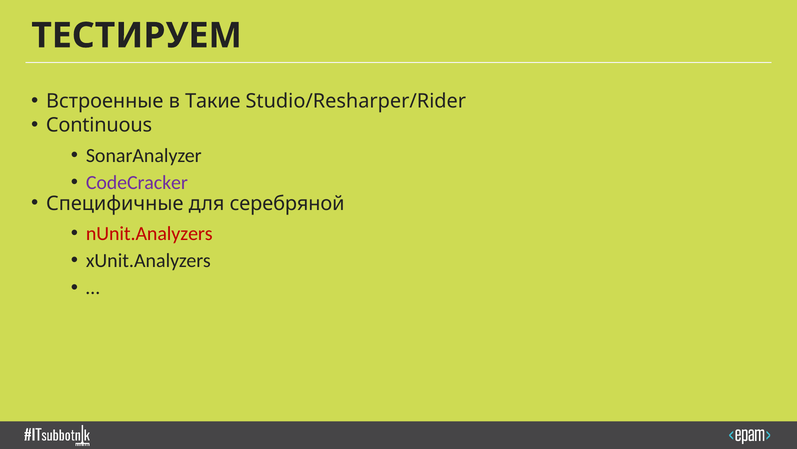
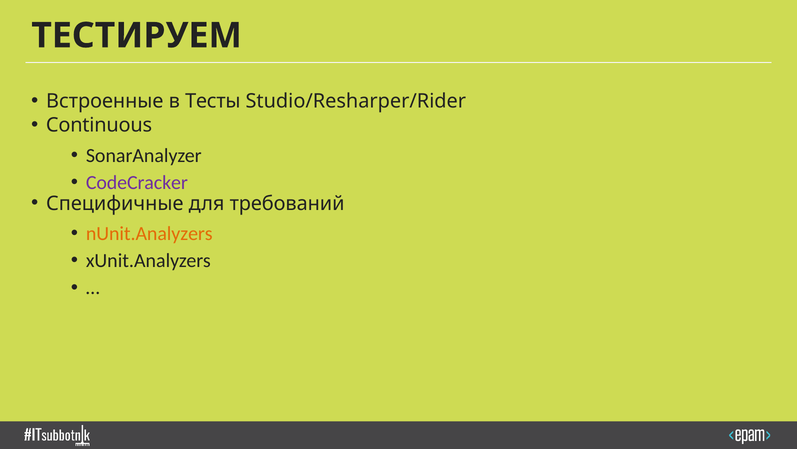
Такие: Такие -> Тесты (213, 101)
серебряной: серебряной -> требований (287, 203)
nUnit.Analyzers colour: red -> orange (149, 233)
